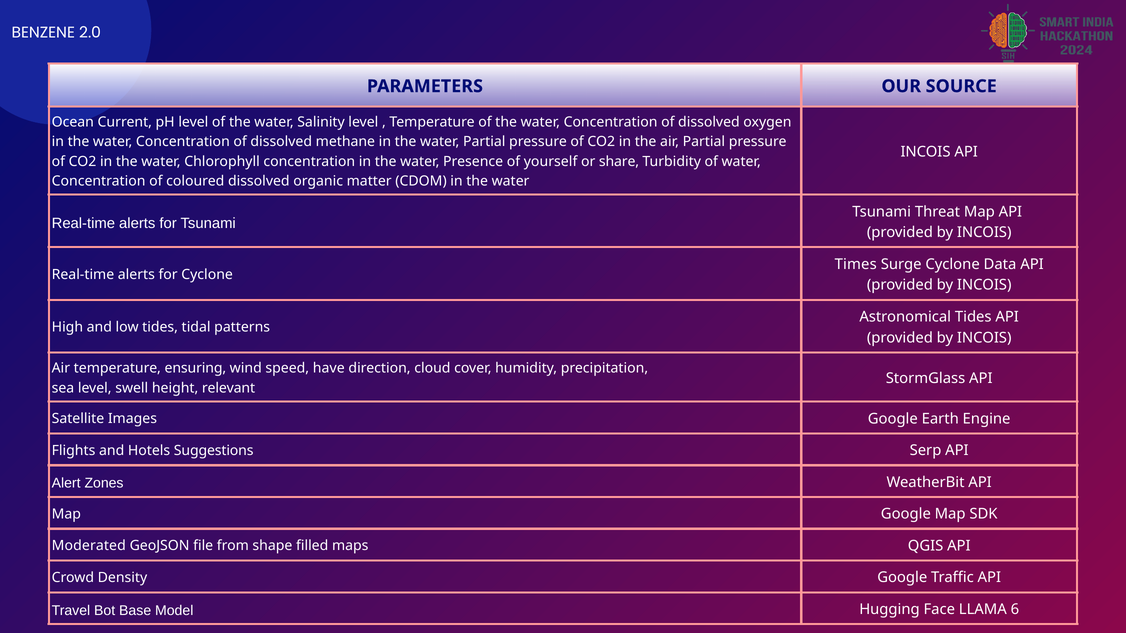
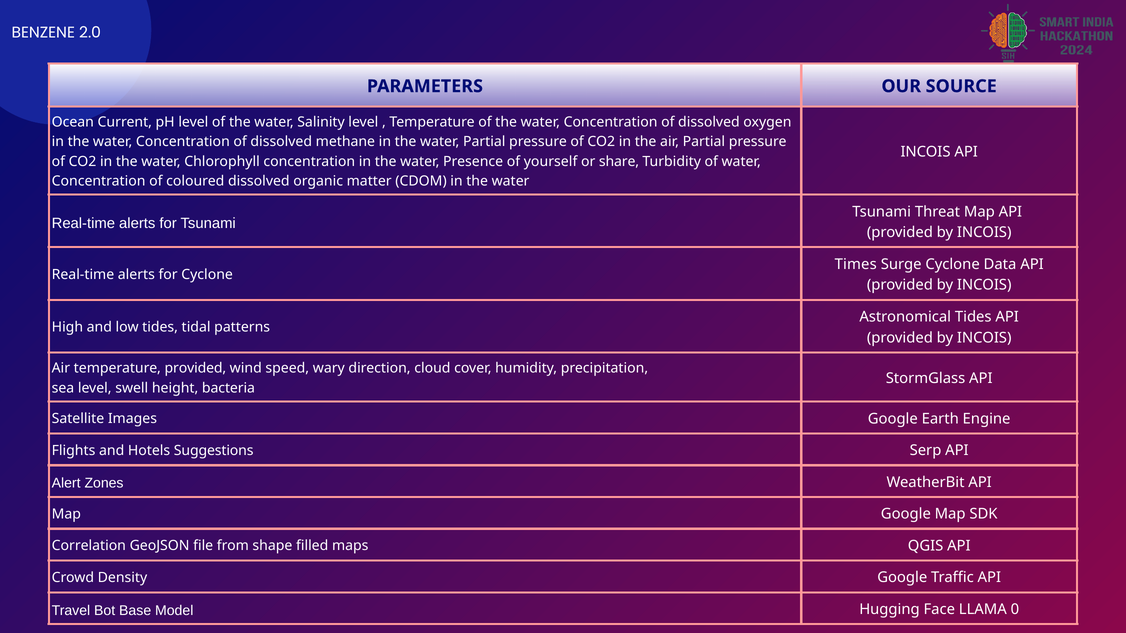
temperature ensuring: ensuring -> provided (195, 368)
have: have -> wary (329, 368)
relevant: relevant -> bacteria (228, 388)
Moderated: Moderated -> Correlation (89, 546)
6: 6 -> 0 (1015, 610)
